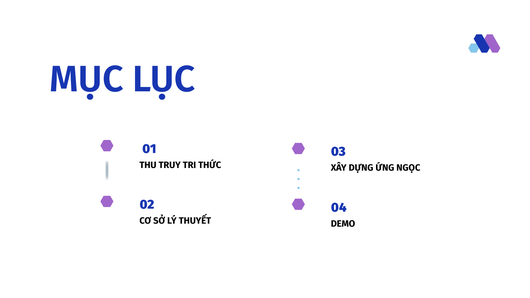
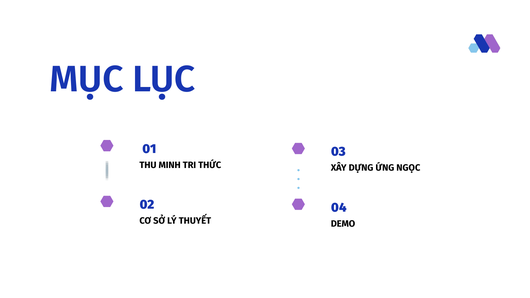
TRUY: TRUY -> MINH (170, 165)
